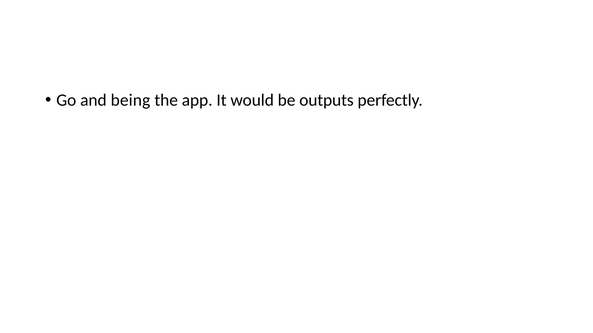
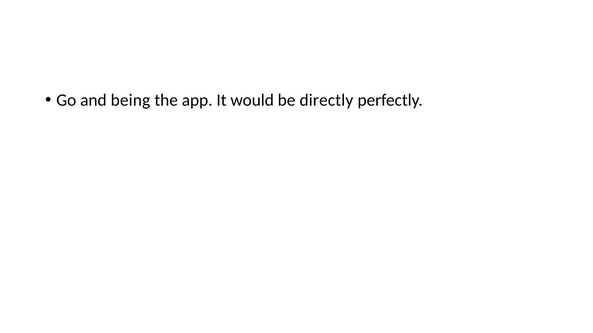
outputs: outputs -> directly (326, 100)
